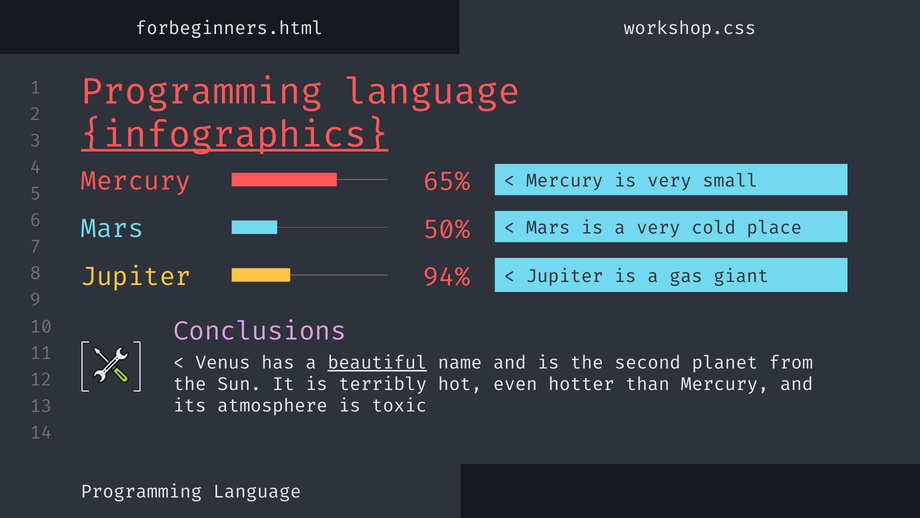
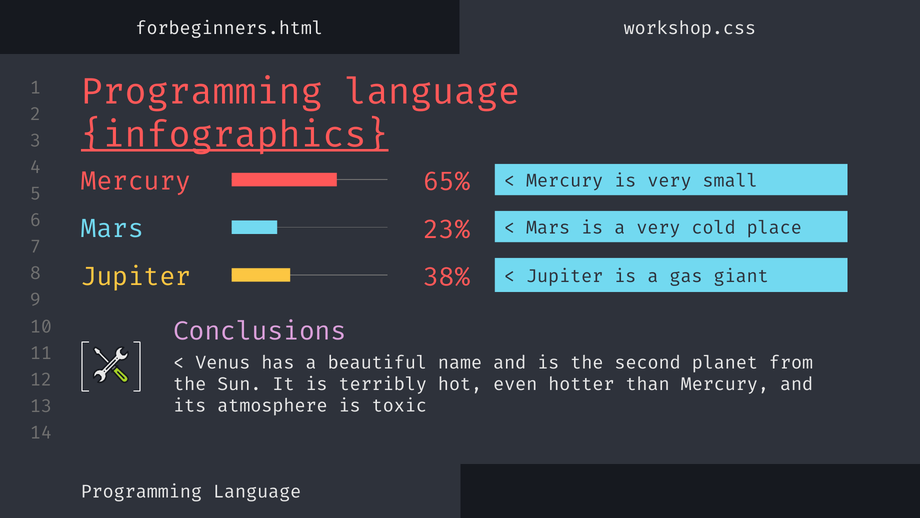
50%: 50% -> 23% (447, 229)
94%: 94% -> 38% (447, 277)
beautiful underline: present -> none (377, 363)
